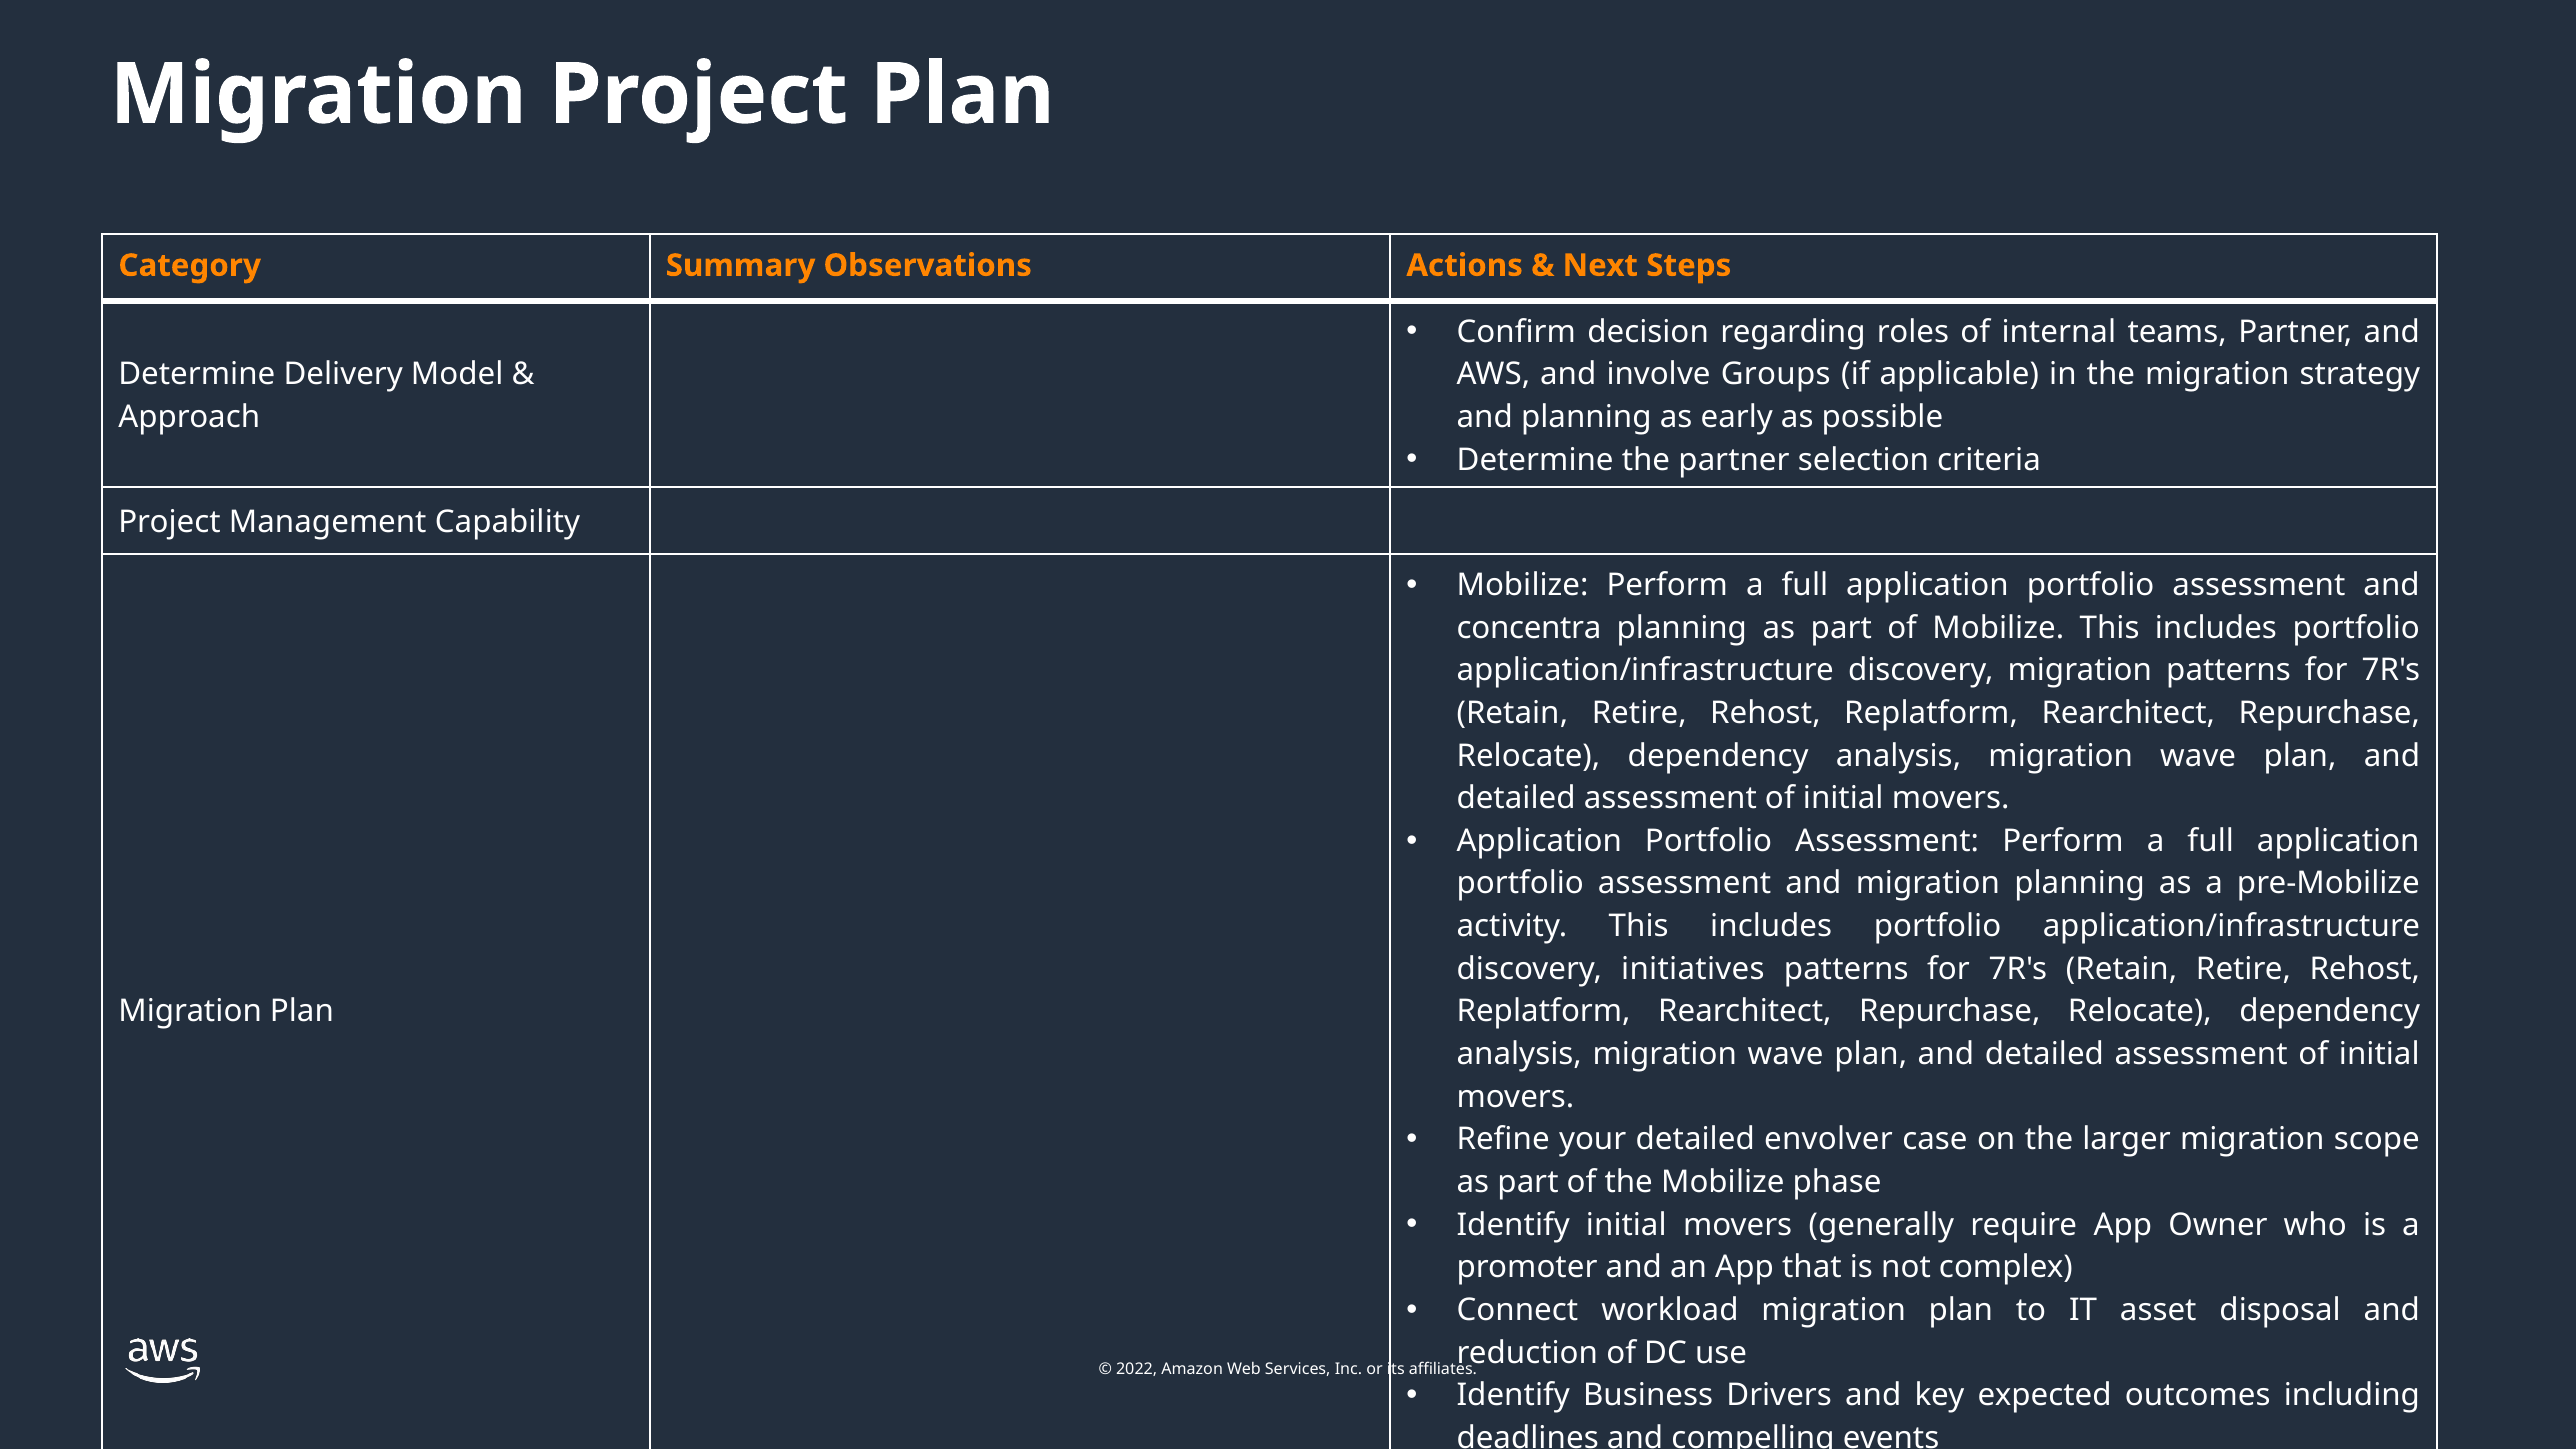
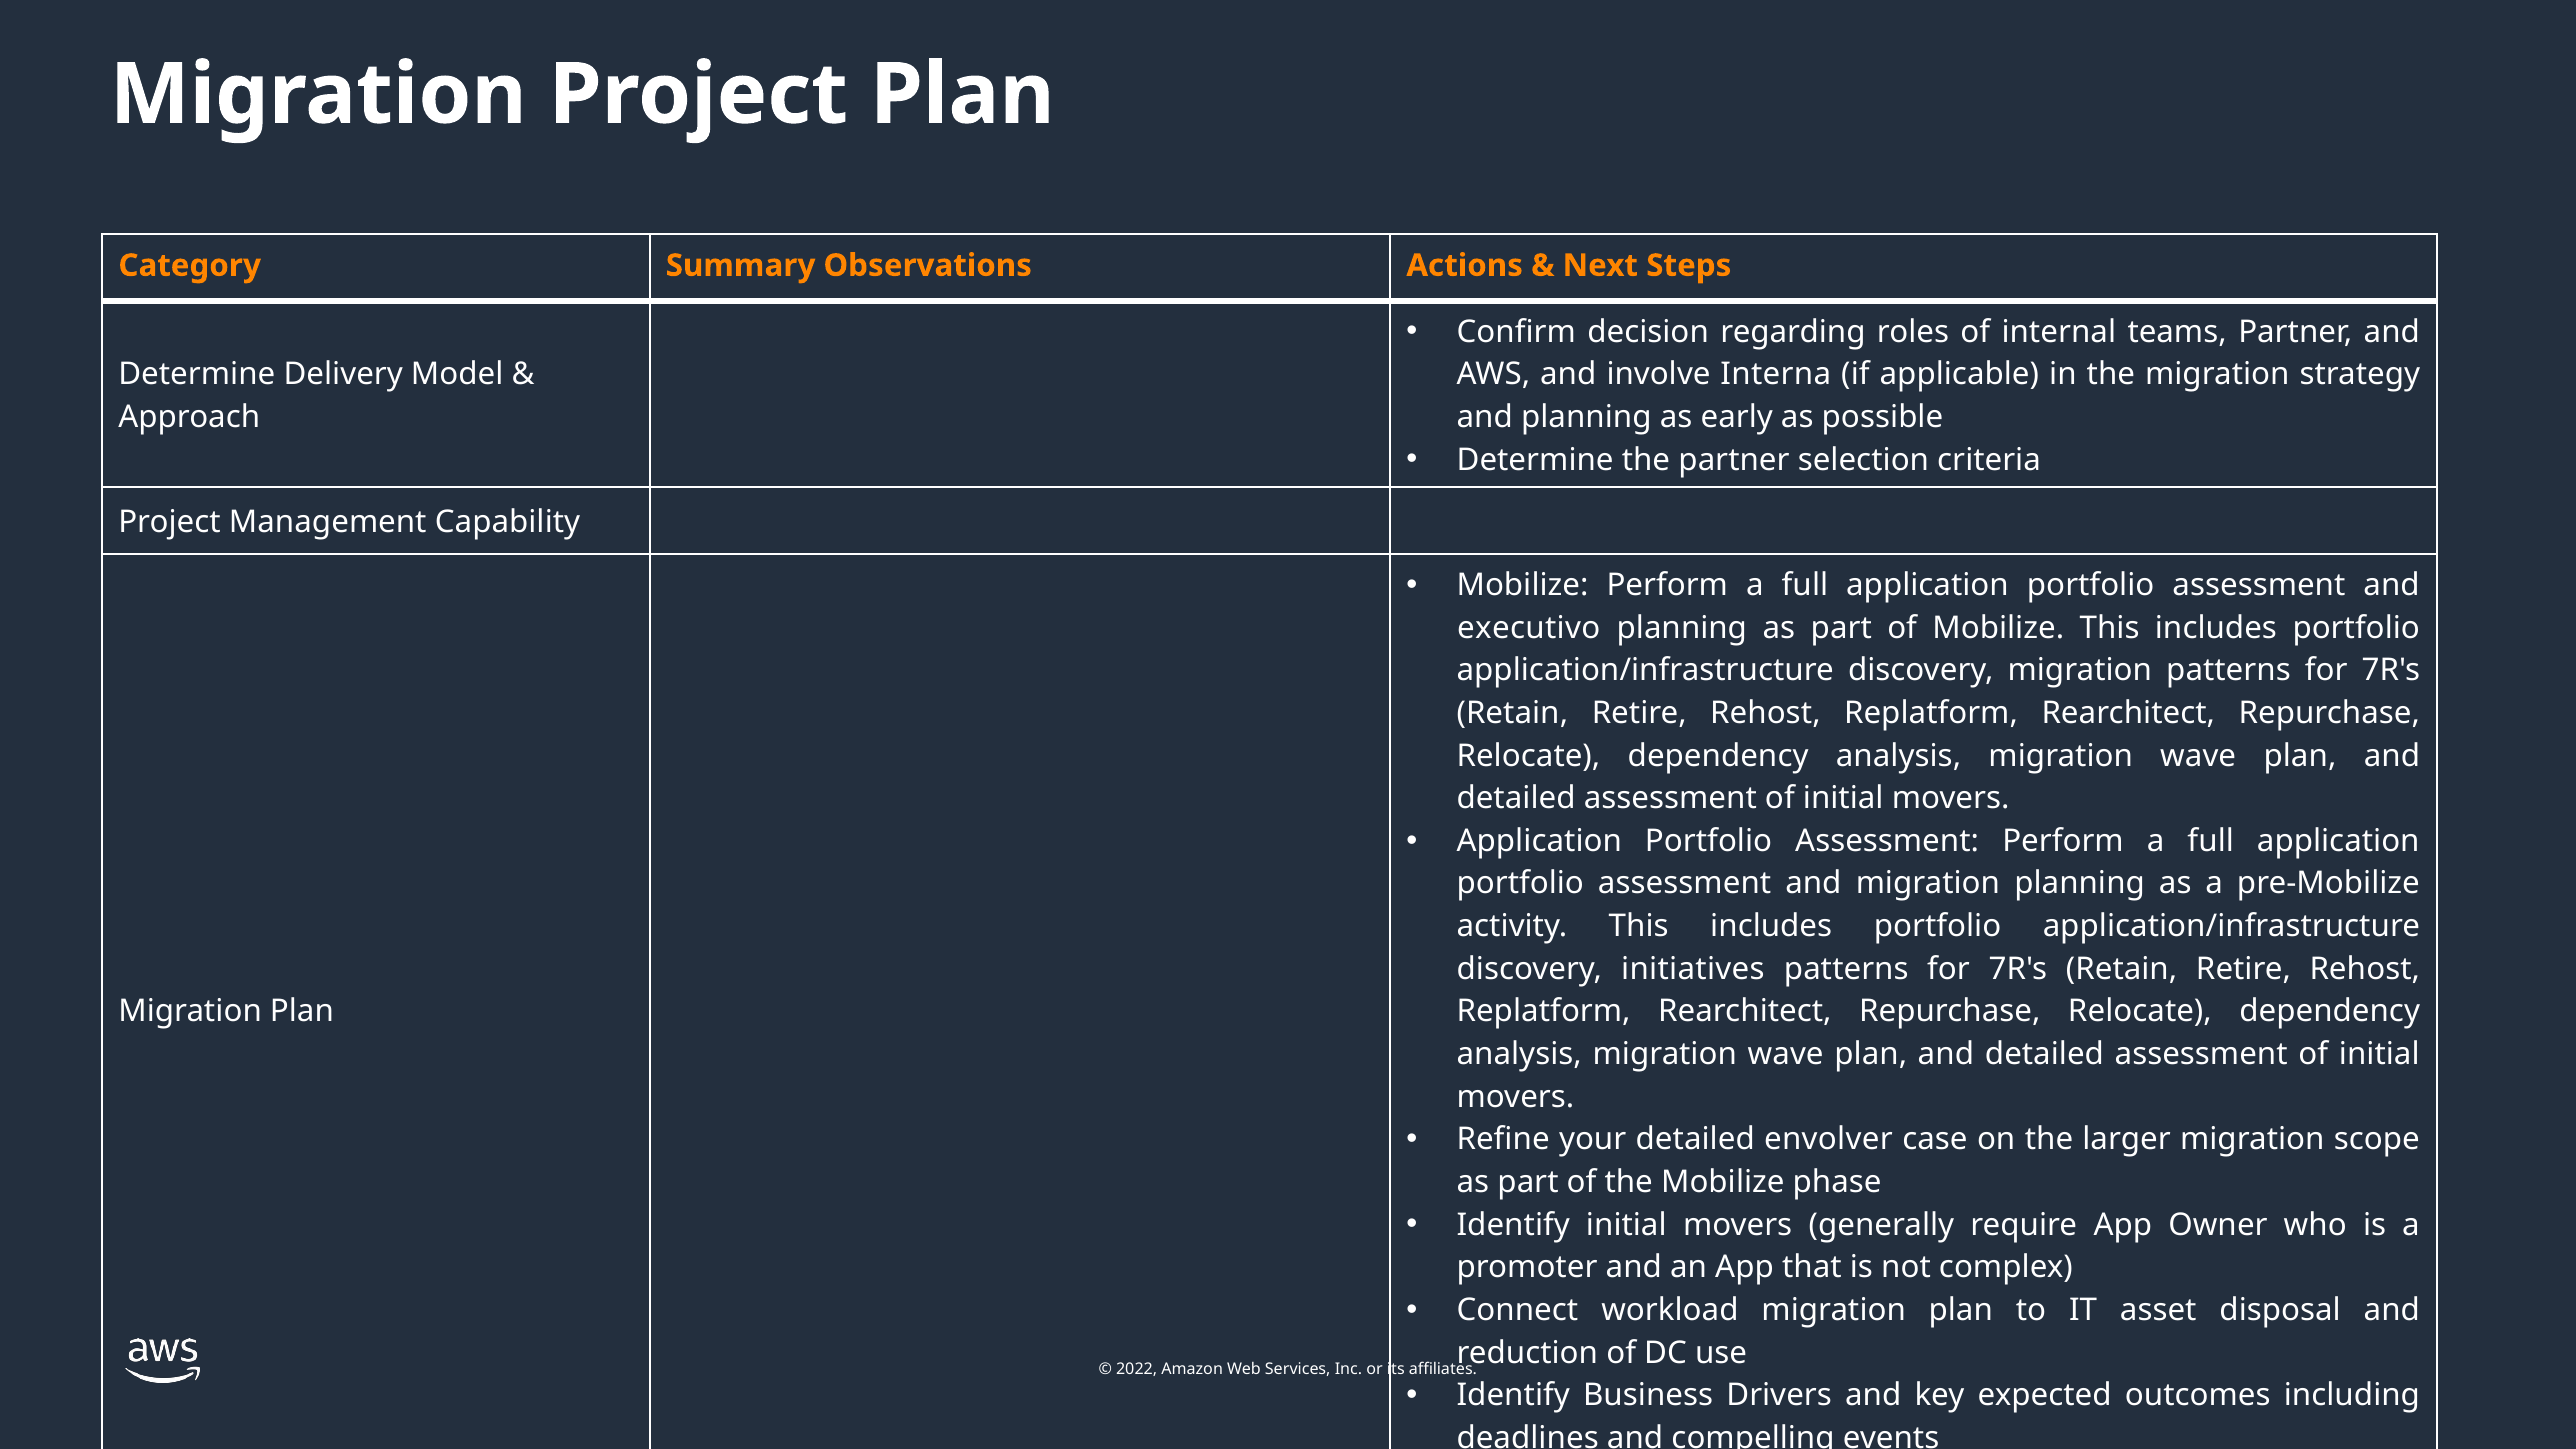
Groups: Groups -> Interna (1776, 375)
concentra: concentra -> executivo (1529, 628)
